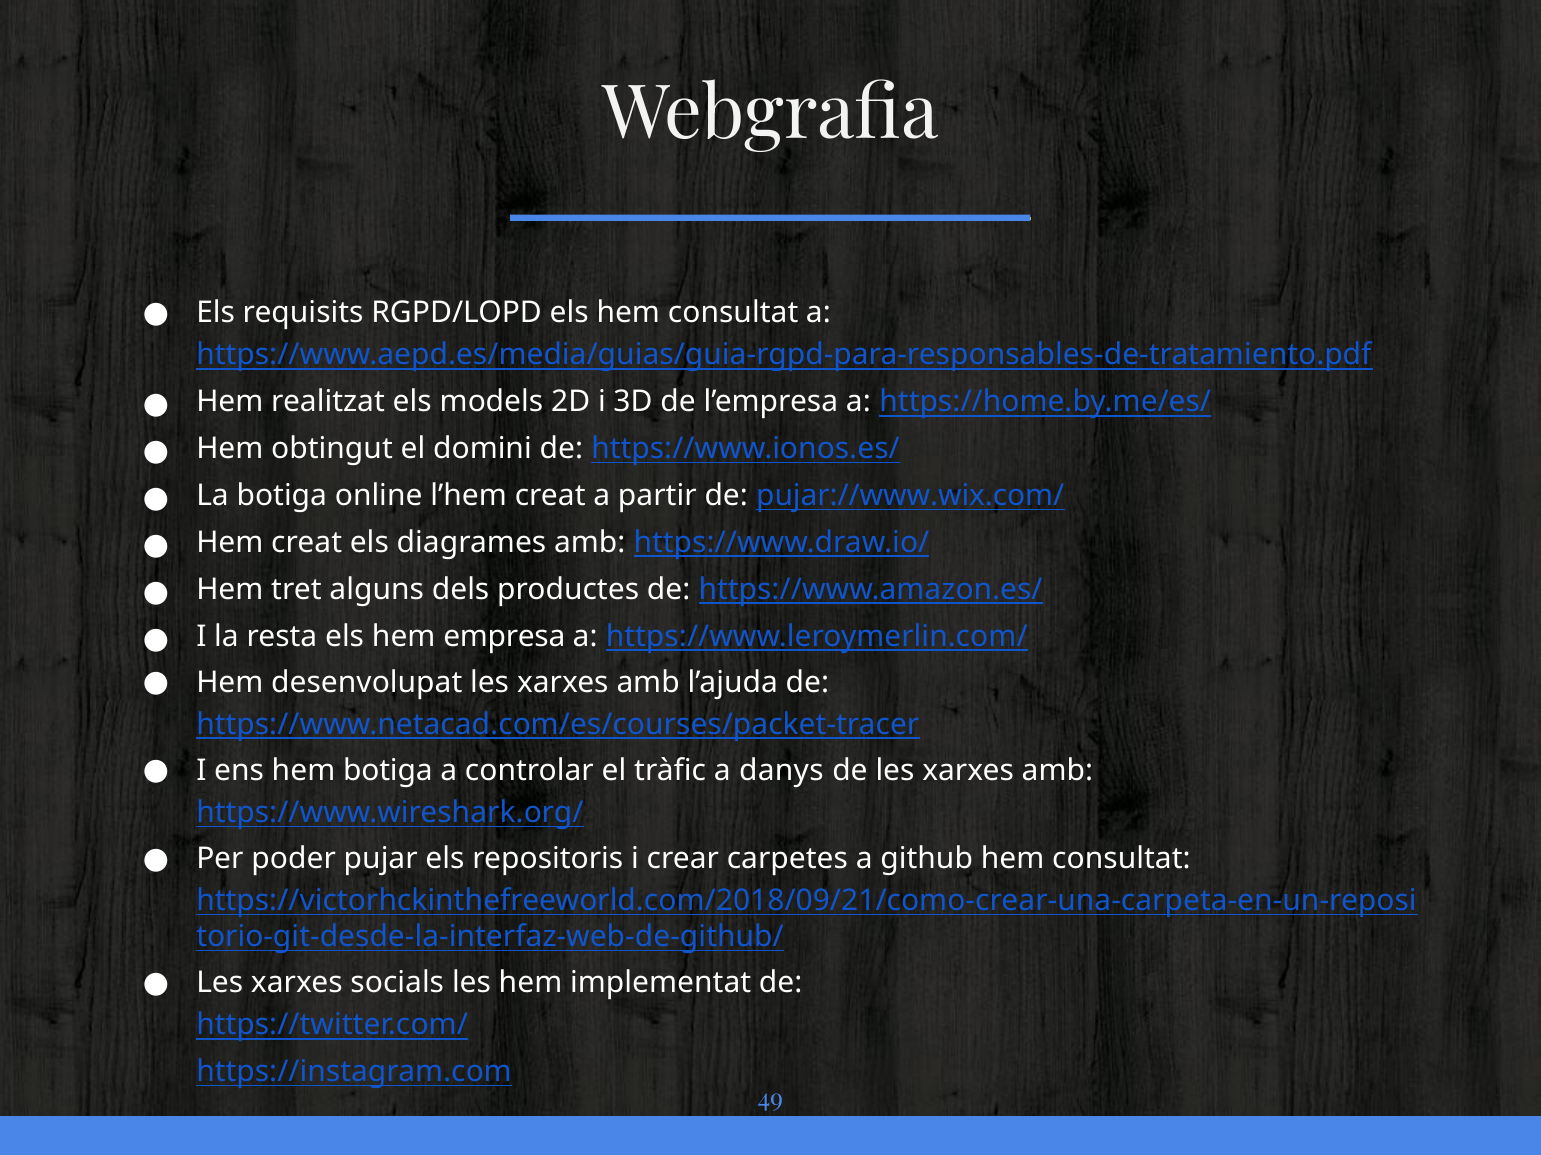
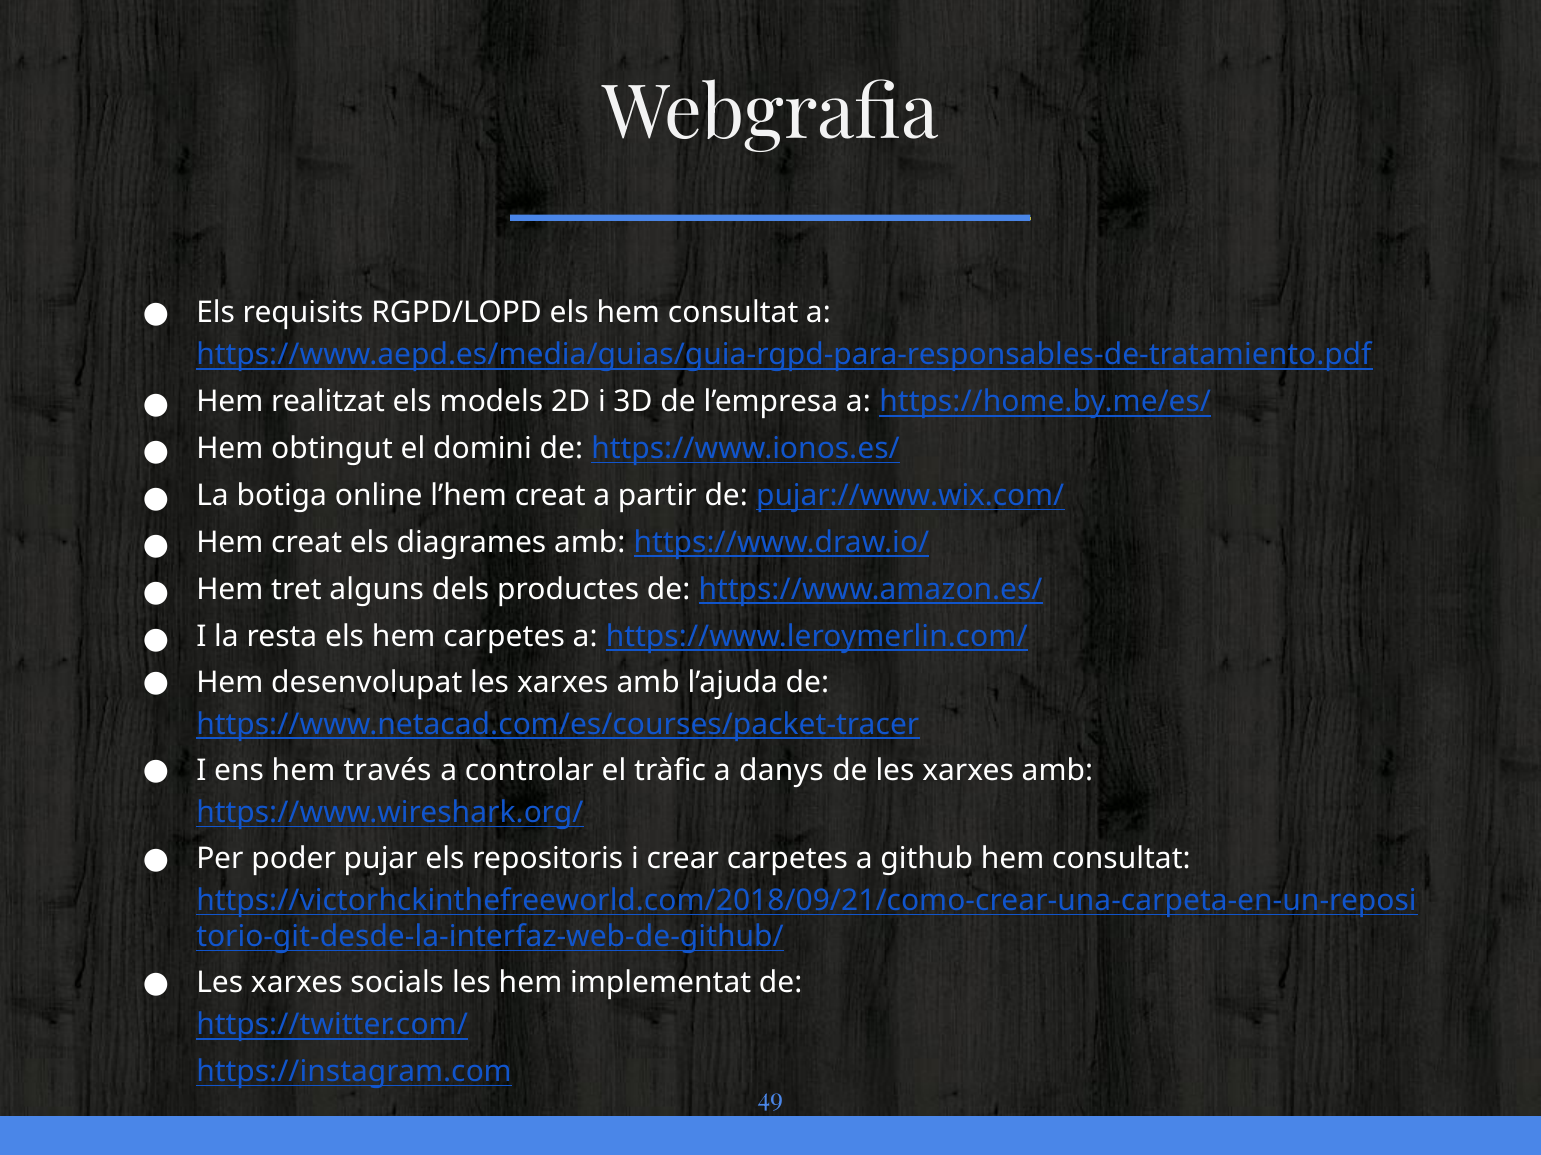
hem empresa: empresa -> carpetes (504, 637)
hem botiga: botiga -> través (388, 771)
